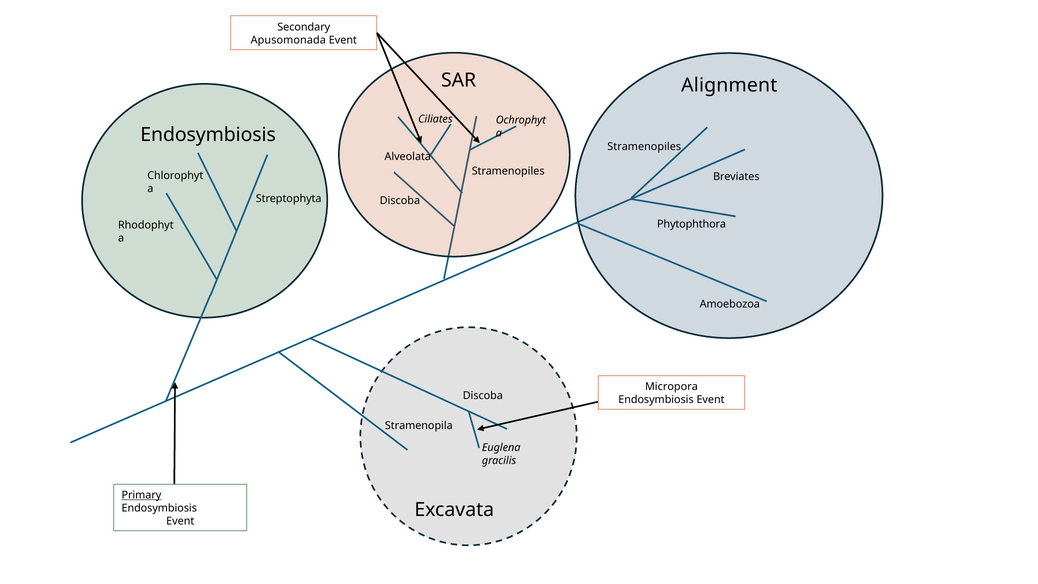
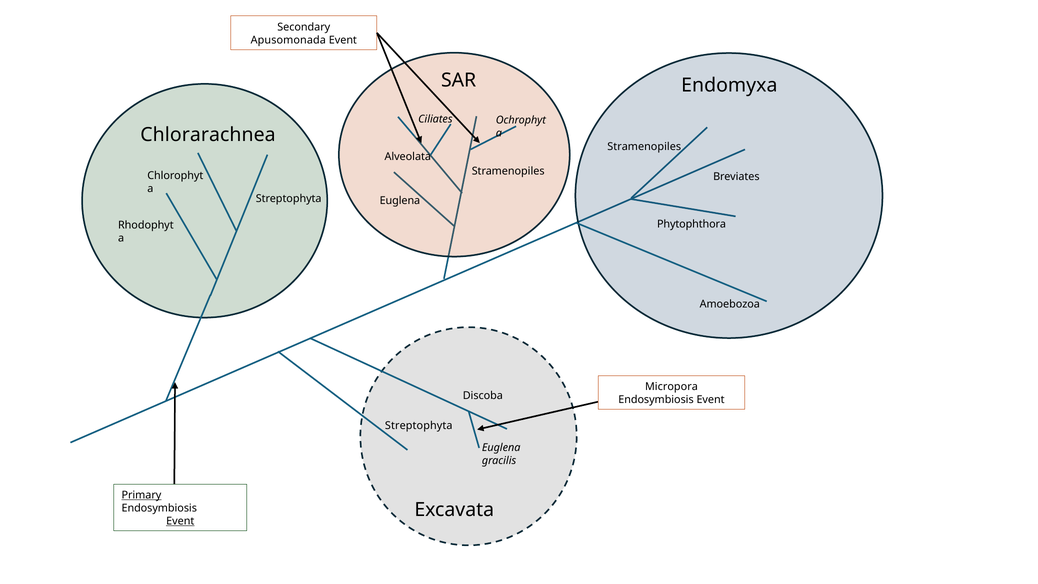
Alignment: Alignment -> Endomyxa (729, 85)
Endosymbiosis: Endosymbiosis -> Chlorarachnea (208, 135)
Discoba: Discoba -> Euglena (400, 201)
Stramenopila: Stramenopila -> Streptophyta (419, 426)
Event underline: none -> present (180, 521)
